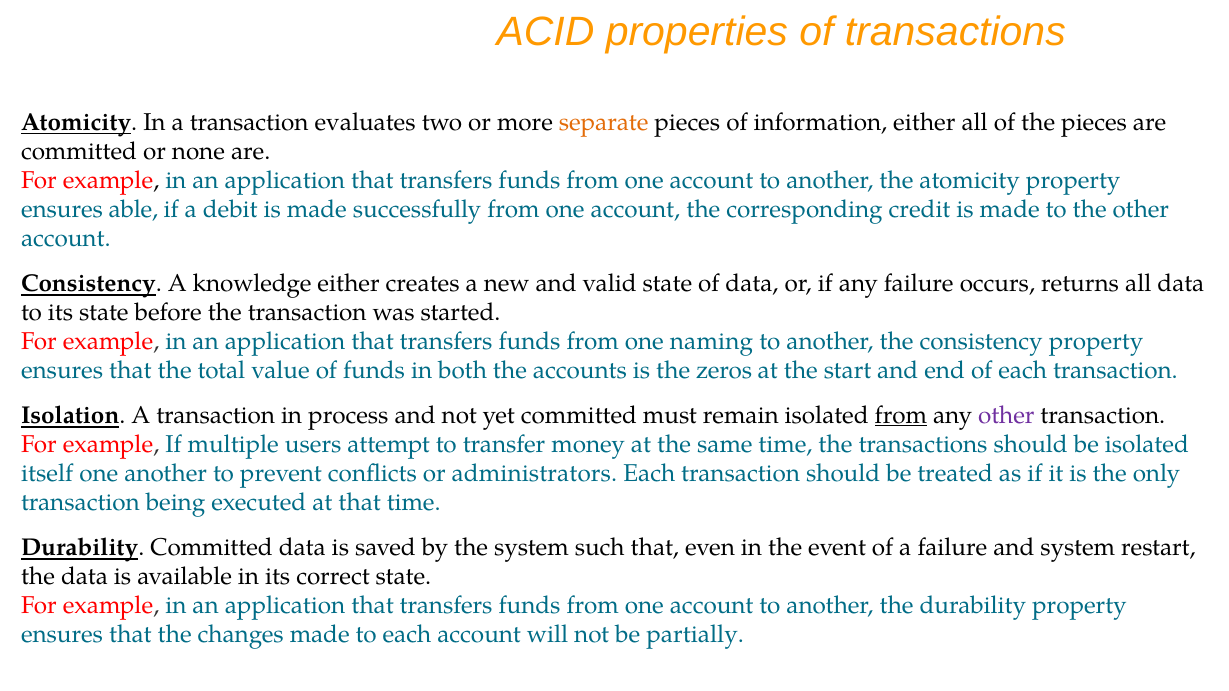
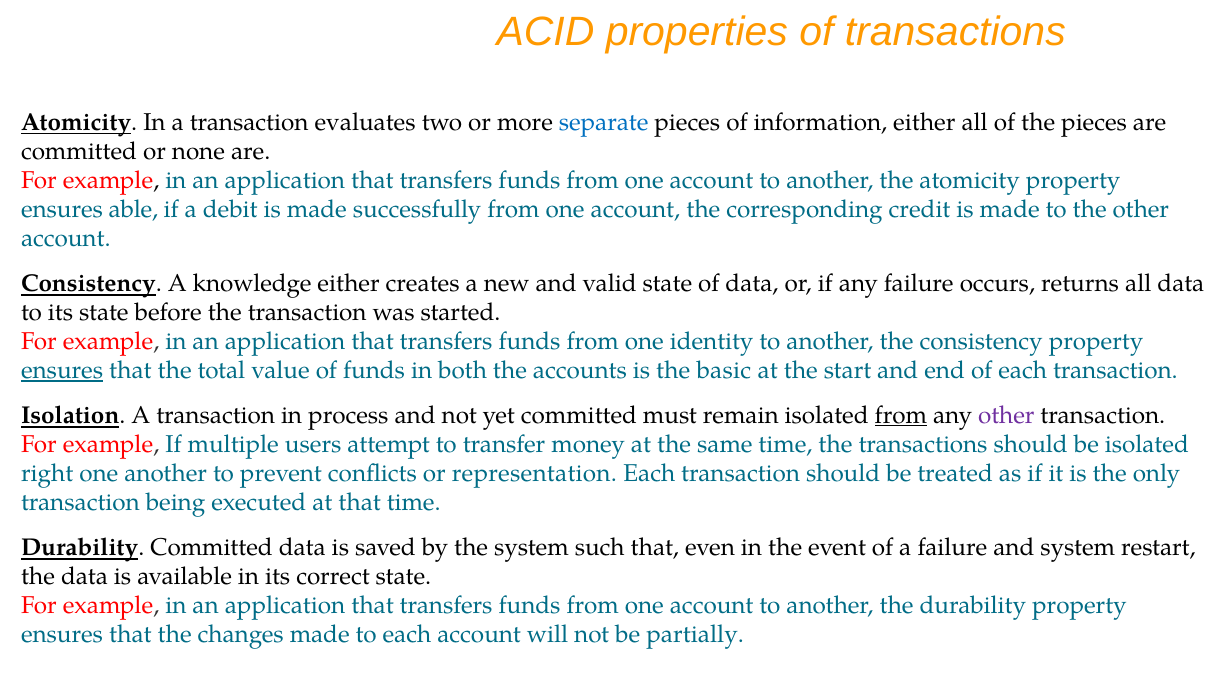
separate colour: orange -> blue (604, 122)
naming: naming -> identity (712, 342)
ensures underline: none -> present (62, 371)
zeros: zeros -> basic (724, 371)
itself: itself -> right (47, 474)
administrators: administrators -> representation (534, 474)
